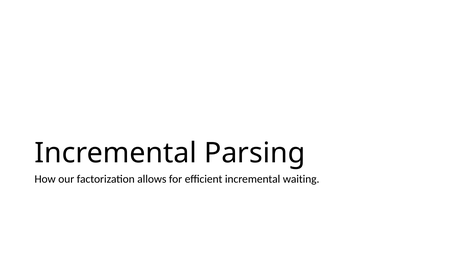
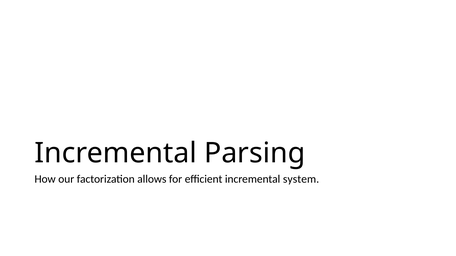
waiting: waiting -> system (301, 179)
